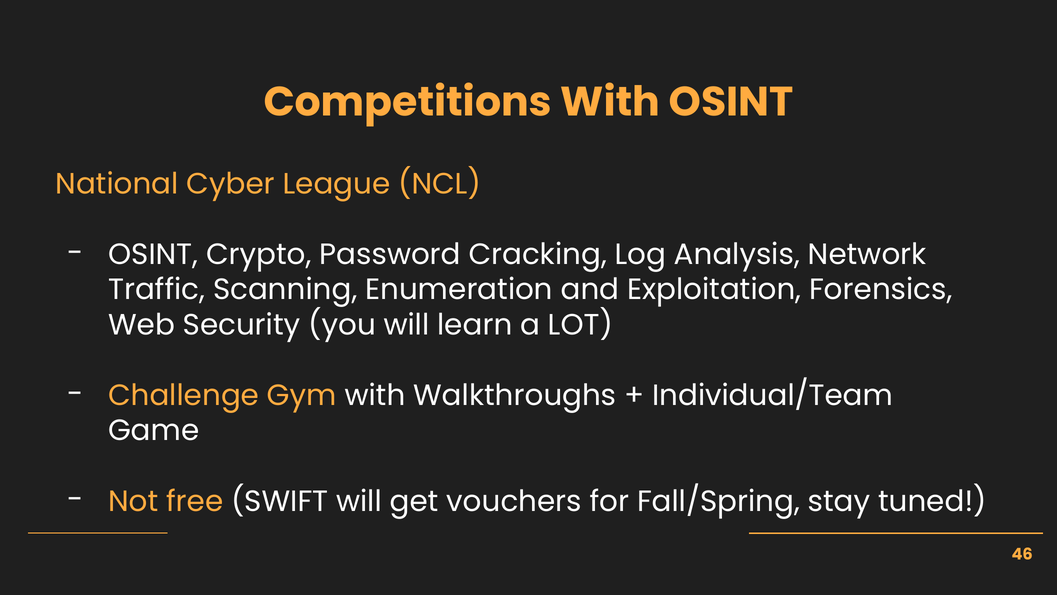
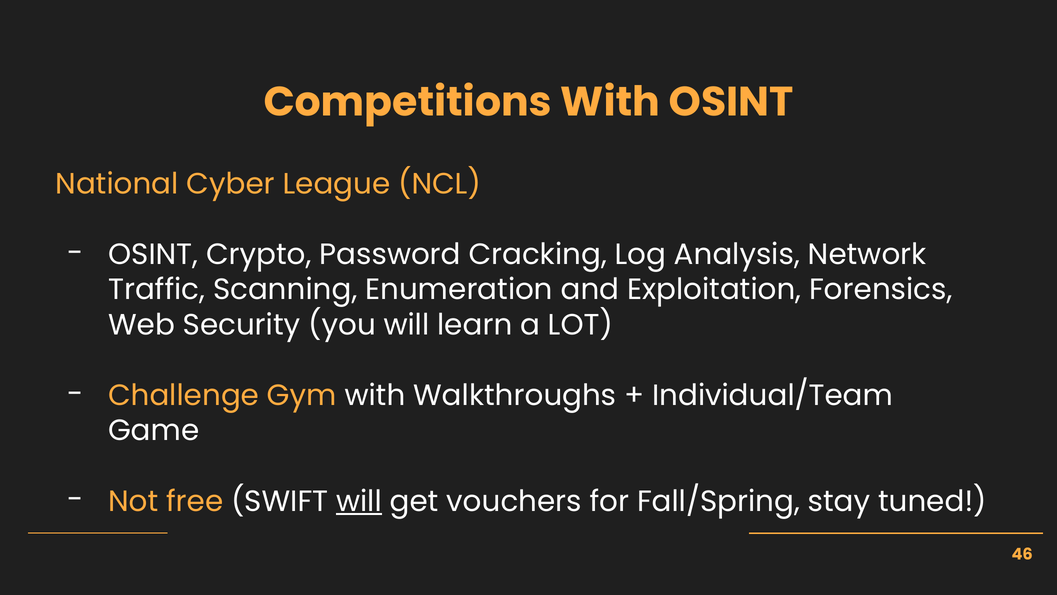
will underline: none -> present (359, 501)
